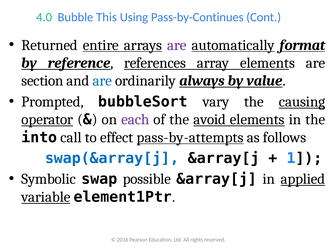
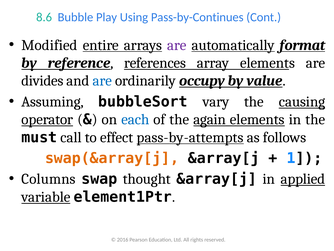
4.0: 4.0 -> 8.6 (44, 17)
This: This -> Play (107, 17)
Returned: Returned -> Modified (49, 45)
section: section -> divides (42, 81)
always: always -> occupy (202, 81)
Prompted: Prompted -> Assuming (53, 101)
each colour: purple -> blue (135, 119)
avoid: avoid -> again (210, 119)
into: into -> must (39, 137)
swap(&array[j colour: blue -> orange (112, 158)
Symbolic: Symbolic -> Columns (48, 179)
possible: possible -> thought (147, 179)
